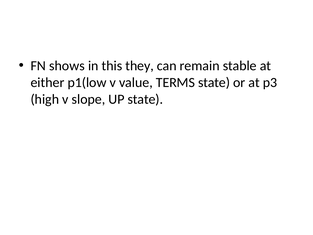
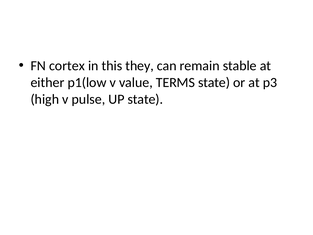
shows: shows -> cortex (67, 66)
slope: slope -> pulse (88, 99)
